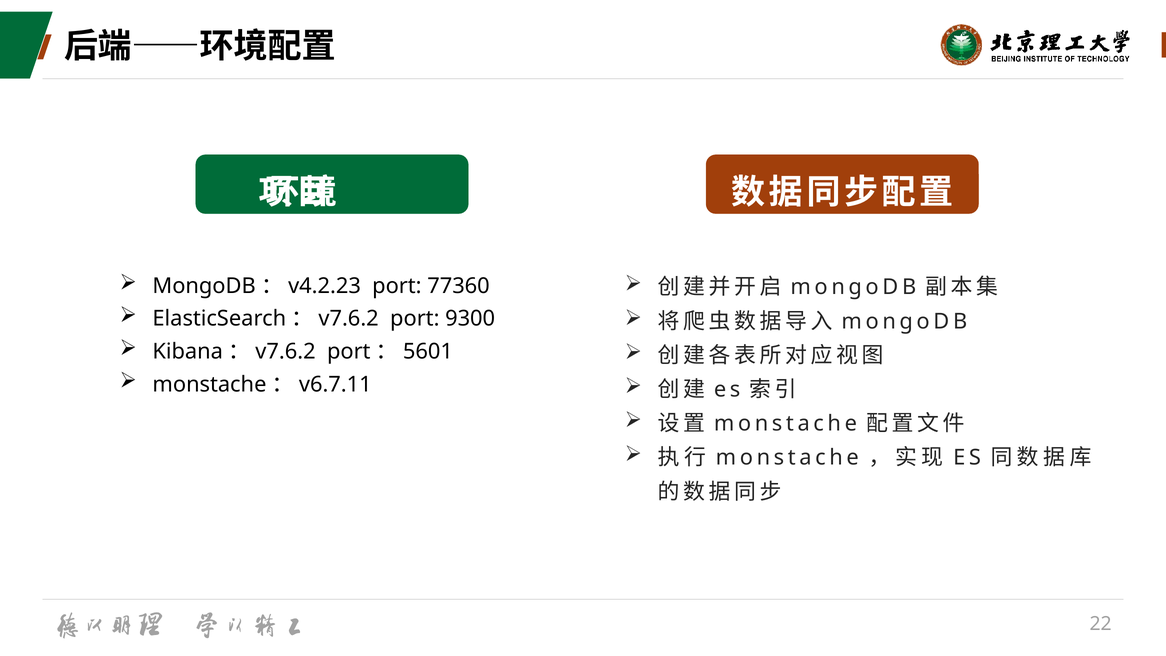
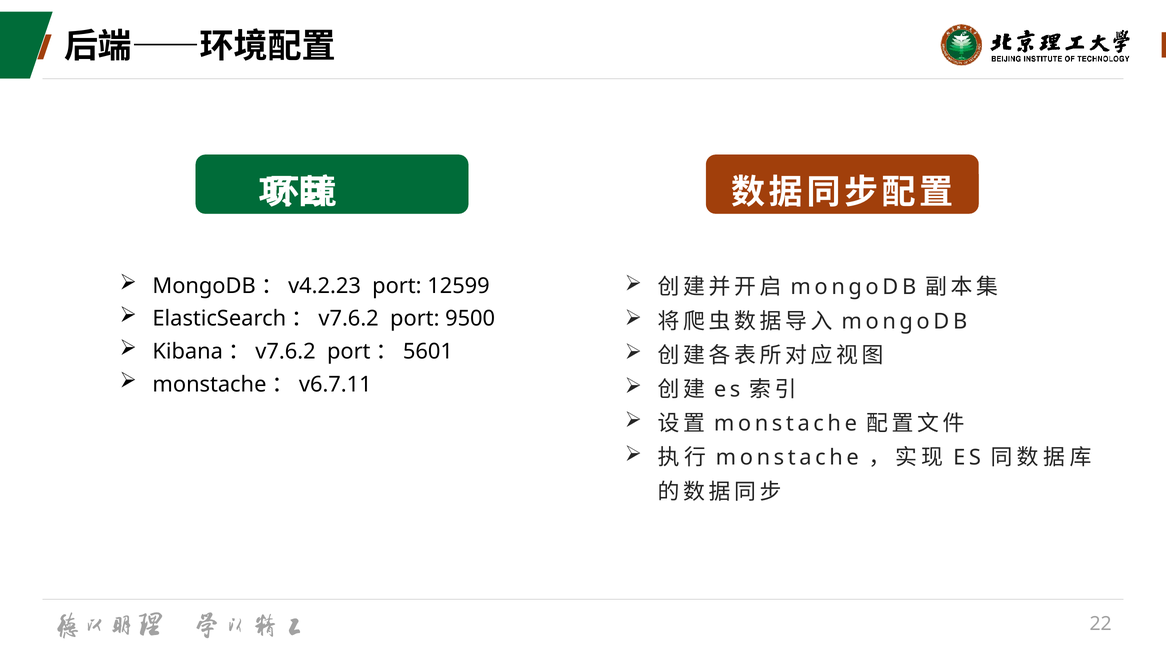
77360: 77360 -> 12599 (459, 286)
9300: 9300 -> 9500 (470, 319)
